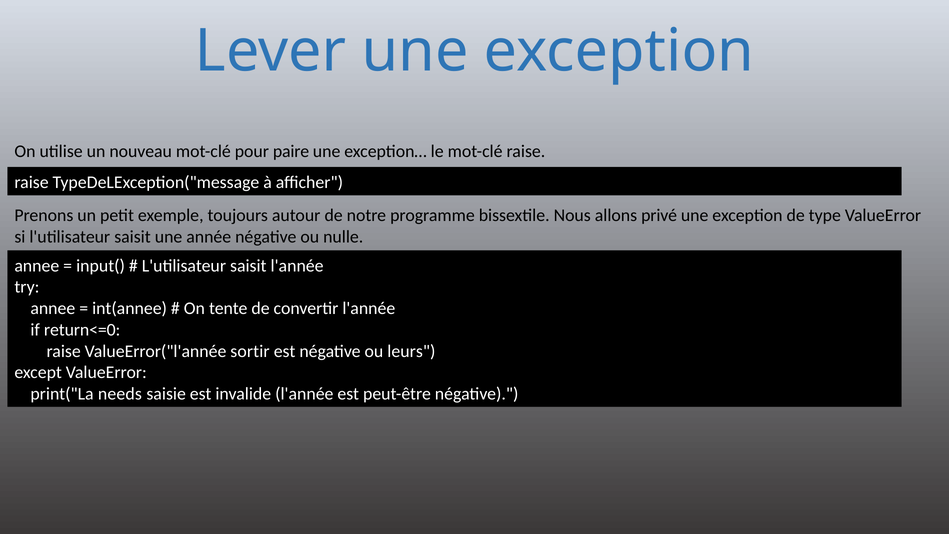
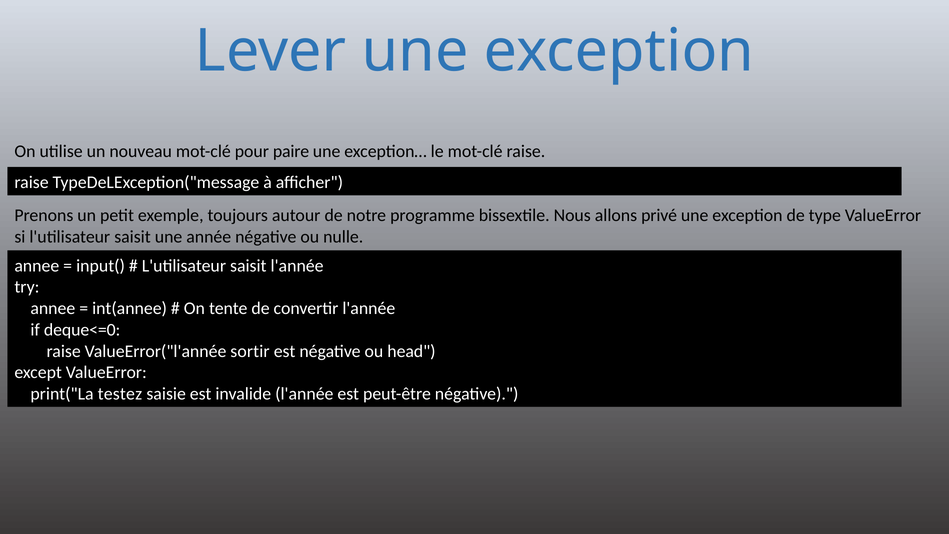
return<=0: return<=0 -> deque<=0 (82, 330)
leurs: leurs -> head (411, 351)
needs: needs -> testez (120, 394)
